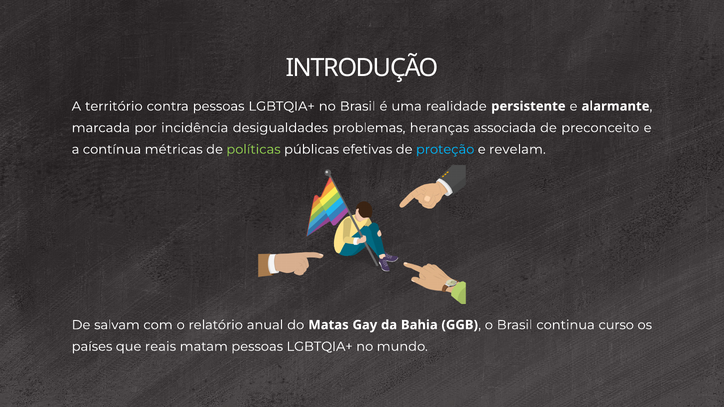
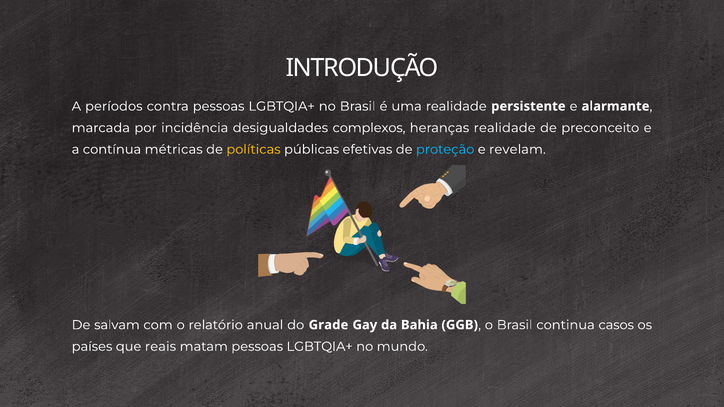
território: território -> períodos (114, 106)
problemas: problemas -> complexos (369, 128)
heranças associada: associada -> realidade (505, 128)
políticas colour: light green -> yellow (253, 149)
Matas: Matas -> Grade (328, 325)
curso: curso -> casos (616, 325)
